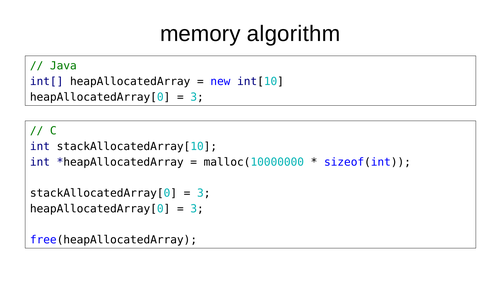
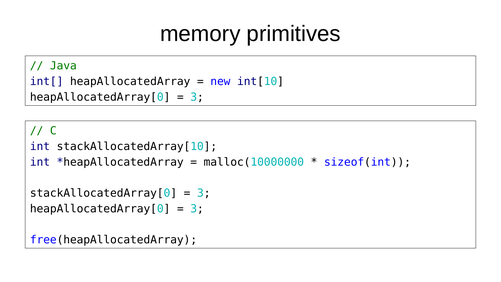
algorithm: algorithm -> primitives (294, 34)
